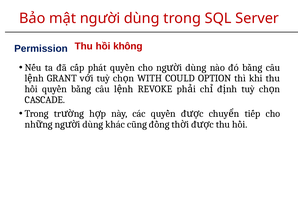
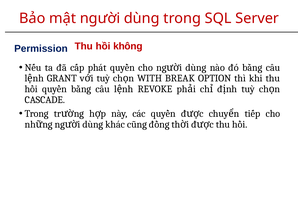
COULD: COULD -> BREAK (180, 78)
